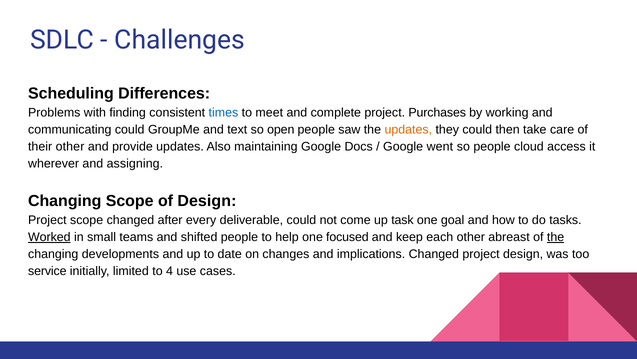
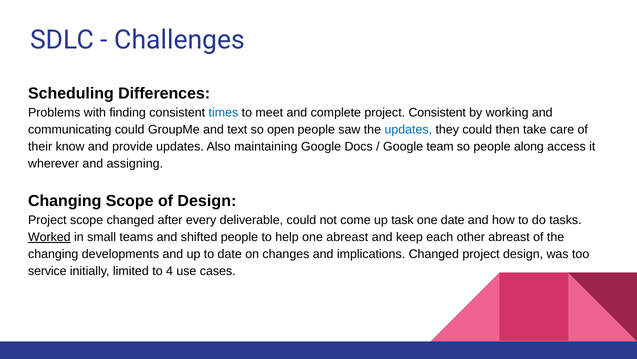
project Purchases: Purchases -> Consistent (437, 112)
updates colour: orange -> blue (408, 129)
their other: other -> know (70, 146)
went: went -> team (440, 146)
cloud: cloud -> along (529, 146)
one goal: goal -> date (453, 220)
one focused: focused -> abreast (347, 237)
the underline: present -> none (556, 237)
